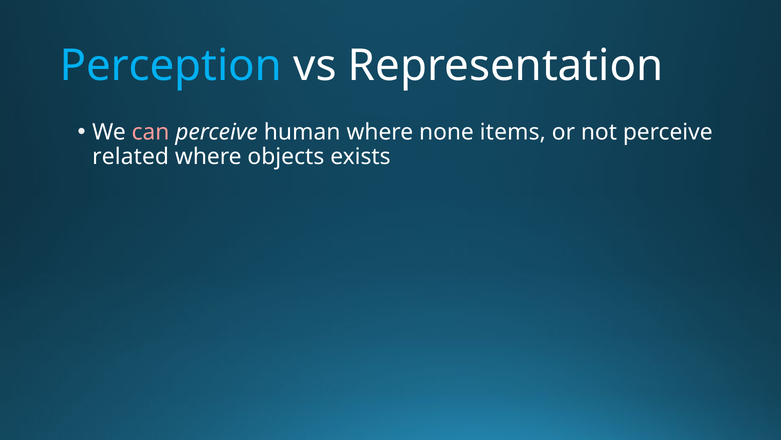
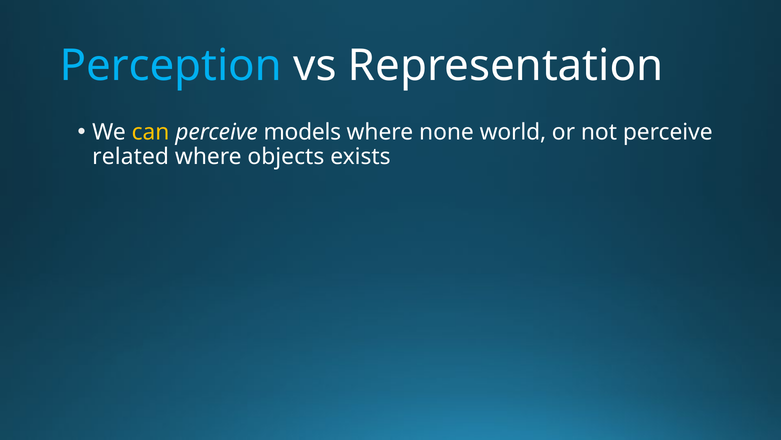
can colour: pink -> yellow (151, 132)
human: human -> models (302, 132)
items: items -> world (513, 132)
